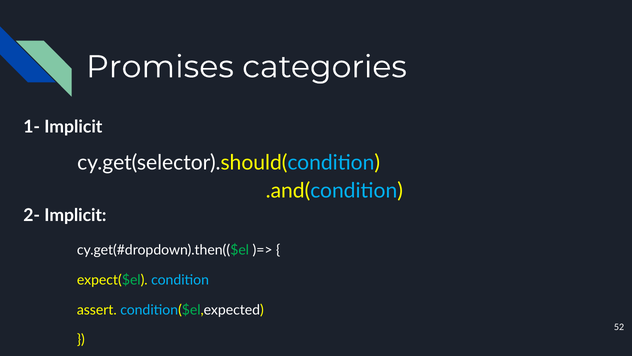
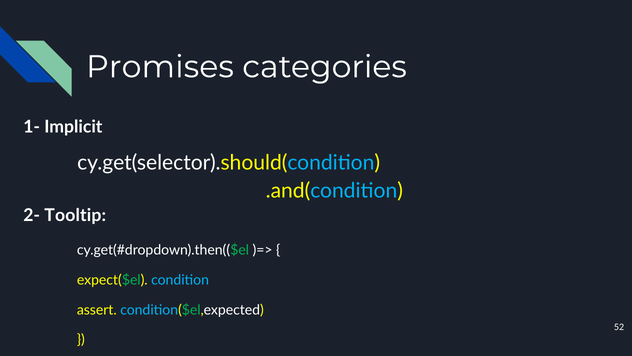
2- Implicit: Implicit -> Tooltip (75, 215)
